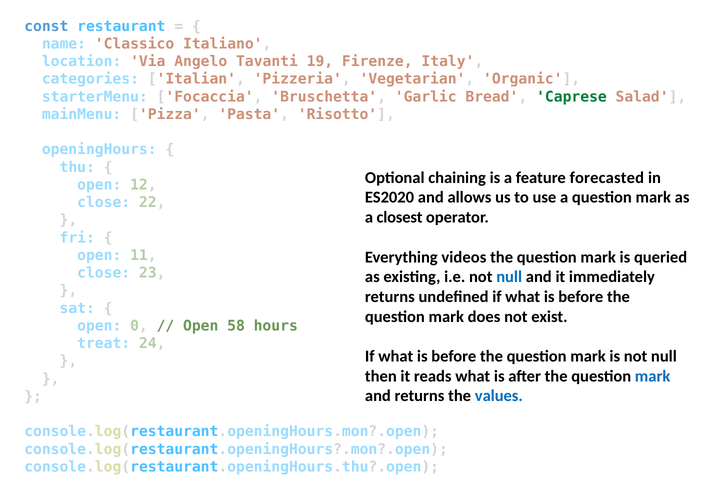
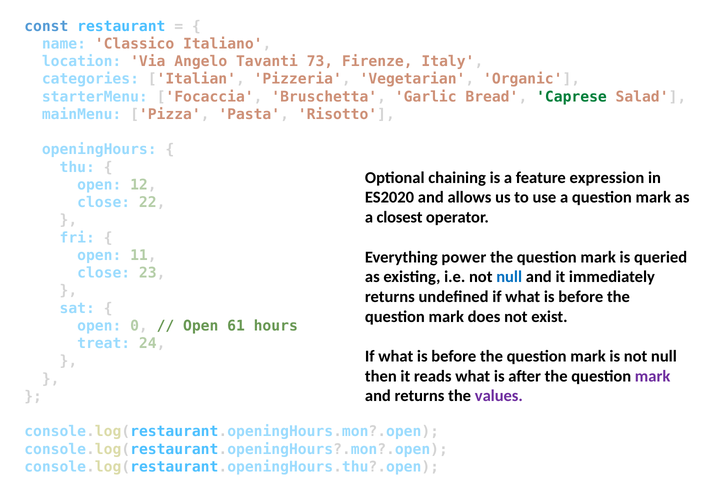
19: 19 -> 73 (320, 62)
forecasted: forecasted -> expression (607, 178)
videos: videos -> power (464, 257)
58: 58 -> 61 (236, 326)
mark colour: blue -> purple (653, 376)
values colour: blue -> purple (499, 396)
